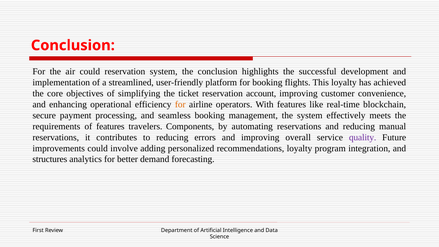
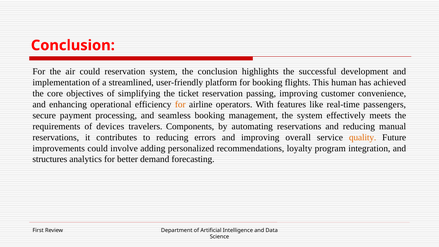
This loyalty: loyalty -> human (344, 82)
account: account -> passing (261, 93)
blockchain: blockchain -> passengers (385, 104)
of features: features -> devices (110, 126)
quality colour: purple -> orange (363, 137)
